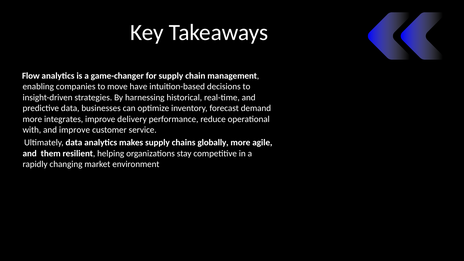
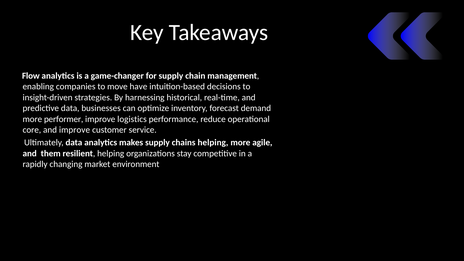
integrates: integrates -> performer (64, 119)
delivery: delivery -> logistics (132, 119)
with: with -> core (32, 130)
chains globally: globally -> helping (213, 143)
